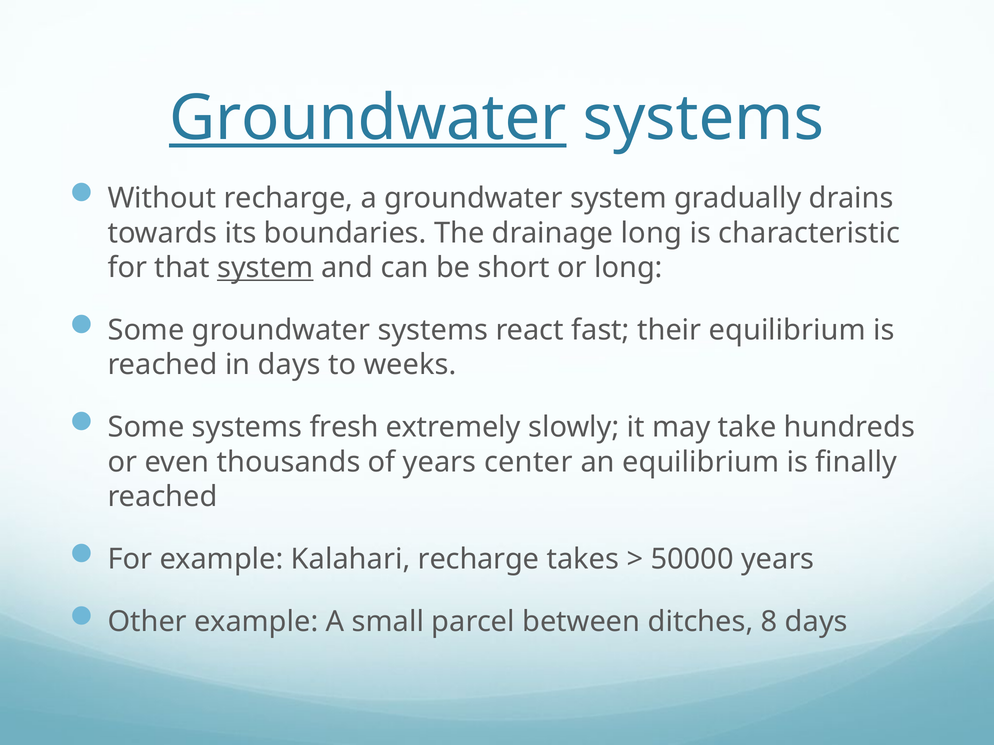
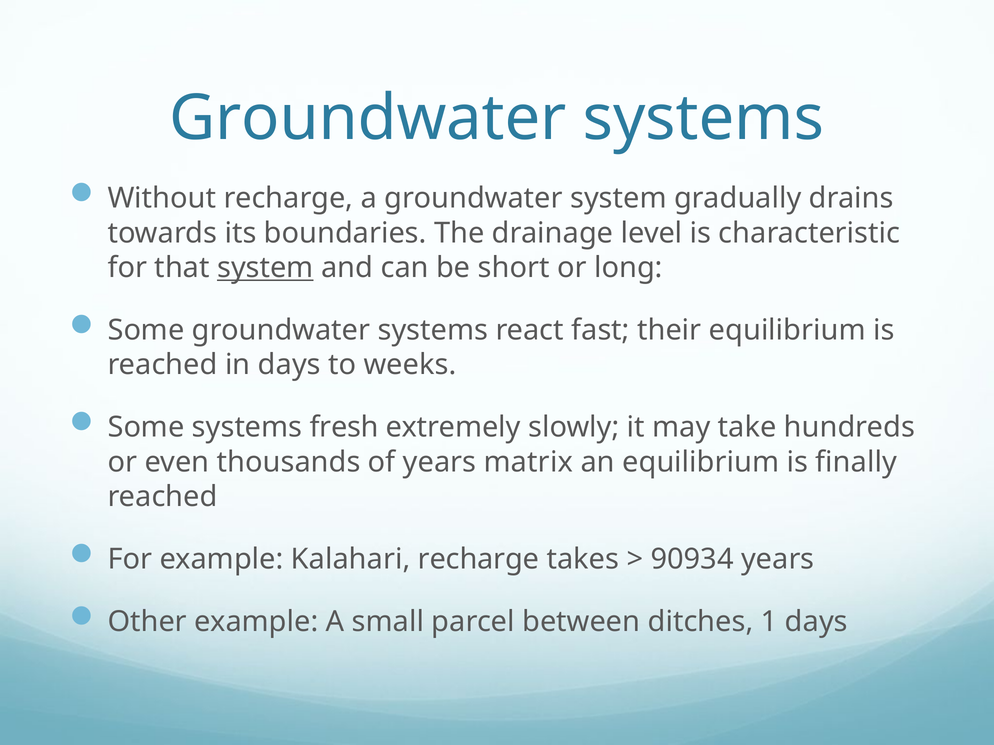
Groundwater underline: present -> none (368, 118)
drainage long: long -> level (652, 233)
center: center -> matrix (528, 462)
50000: 50000 -> 90934 (692, 560)
8: 8 -> 1 (769, 622)
